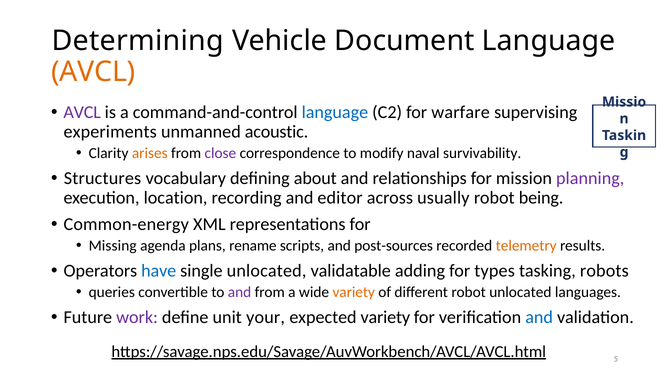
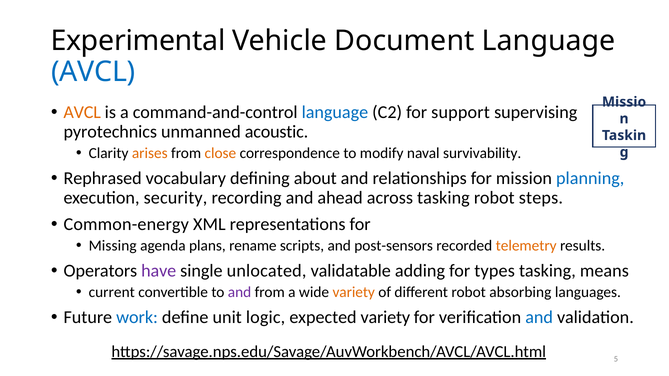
Determining: Determining -> Experimental (138, 41)
AVCL colour: orange -> blue (93, 72)
AVCL colour: purple -> orange (82, 112)
warfare: warfare -> support (461, 112)
experiments: experiments -> pyrotechnics (110, 132)
close colour: purple -> orange (220, 153)
Structures: Structures -> Rephrased (103, 178)
planning colour: purple -> blue (590, 178)
location: location -> security (175, 198)
editor: editor -> ahead (340, 198)
across usually: usually -> tasking (443, 198)
being: being -> steps (541, 198)
post-sources: post-sources -> post-sensors (394, 246)
have colour: blue -> purple (159, 271)
robots: robots -> means (604, 271)
queries: queries -> current (112, 293)
robot unlocated: unlocated -> absorbing (520, 293)
work colour: purple -> blue (137, 318)
your: your -> logic (266, 318)
